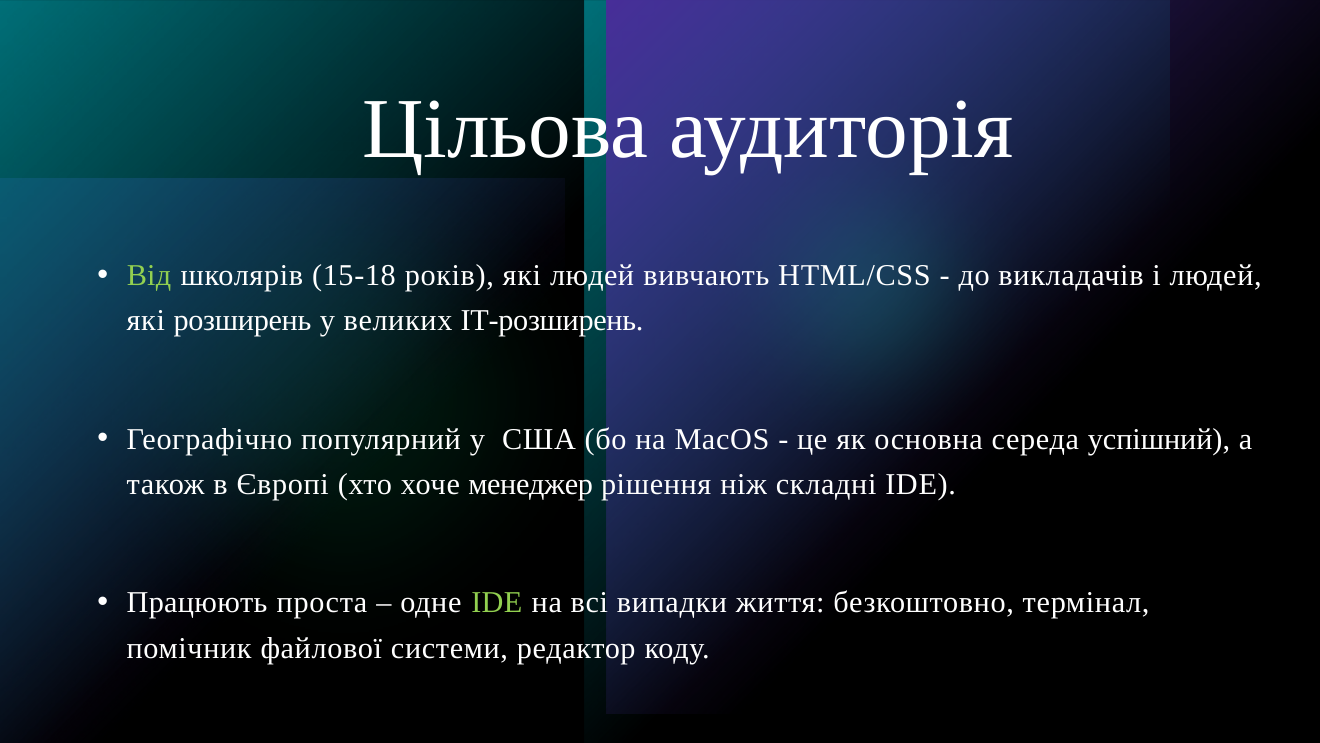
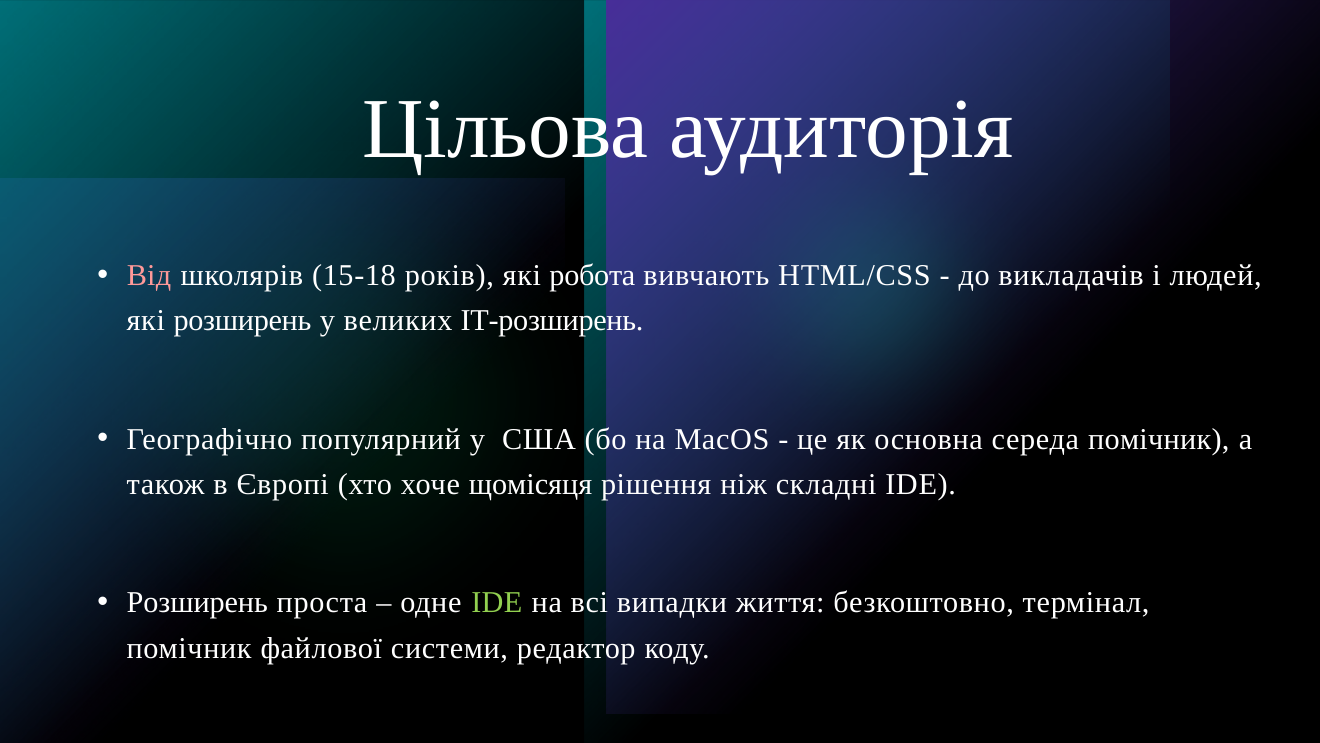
Від colour: light green -> pink (149, 275)
які людей: людей -> робота (592, 275)
середа успішний: успішний -> помічник (1159, 439)
менеджер: менеджер -> щомісяця (530, 484)
Працюють: Працюють -> Розширень (197, 602)
